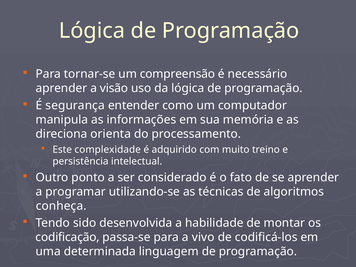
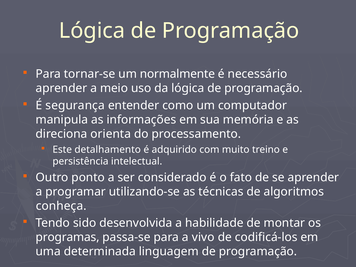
compreensão: compreensão -> normalmente (177, 74)
visão: visão -> meio (114, 88)
complexidade: complexidade -> detalhamento (108, 150)
codificação: codificação -> programas (68, 237)
